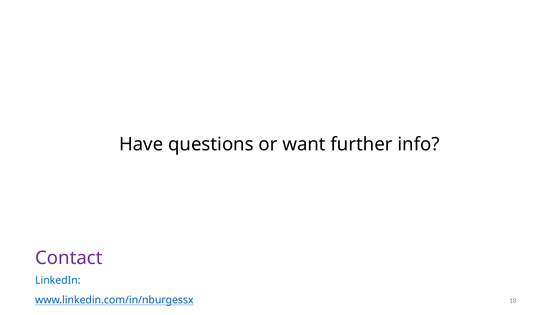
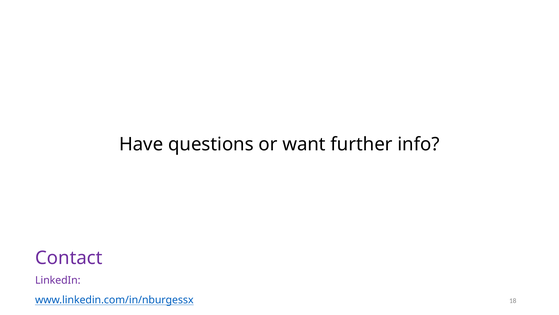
LinkedIn colour: blue -> purple (58, 280)
